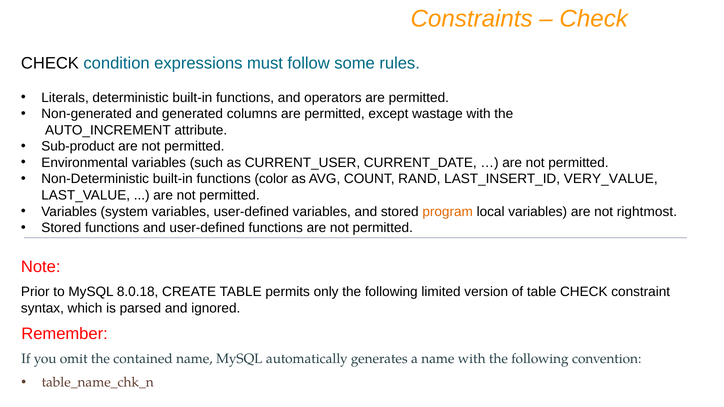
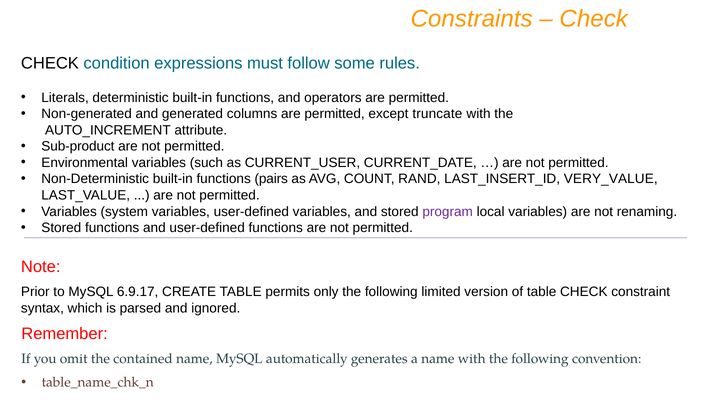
wastage: wastage -> truncate (437, 114)
color: color -> pairs (271, 179)
program colour: orange -> purple (448, 212)
rightmost: rightmost -> renaming (647, 212)
8.0.18: 8.0.18 -> 6.9.17 (138, 292)
